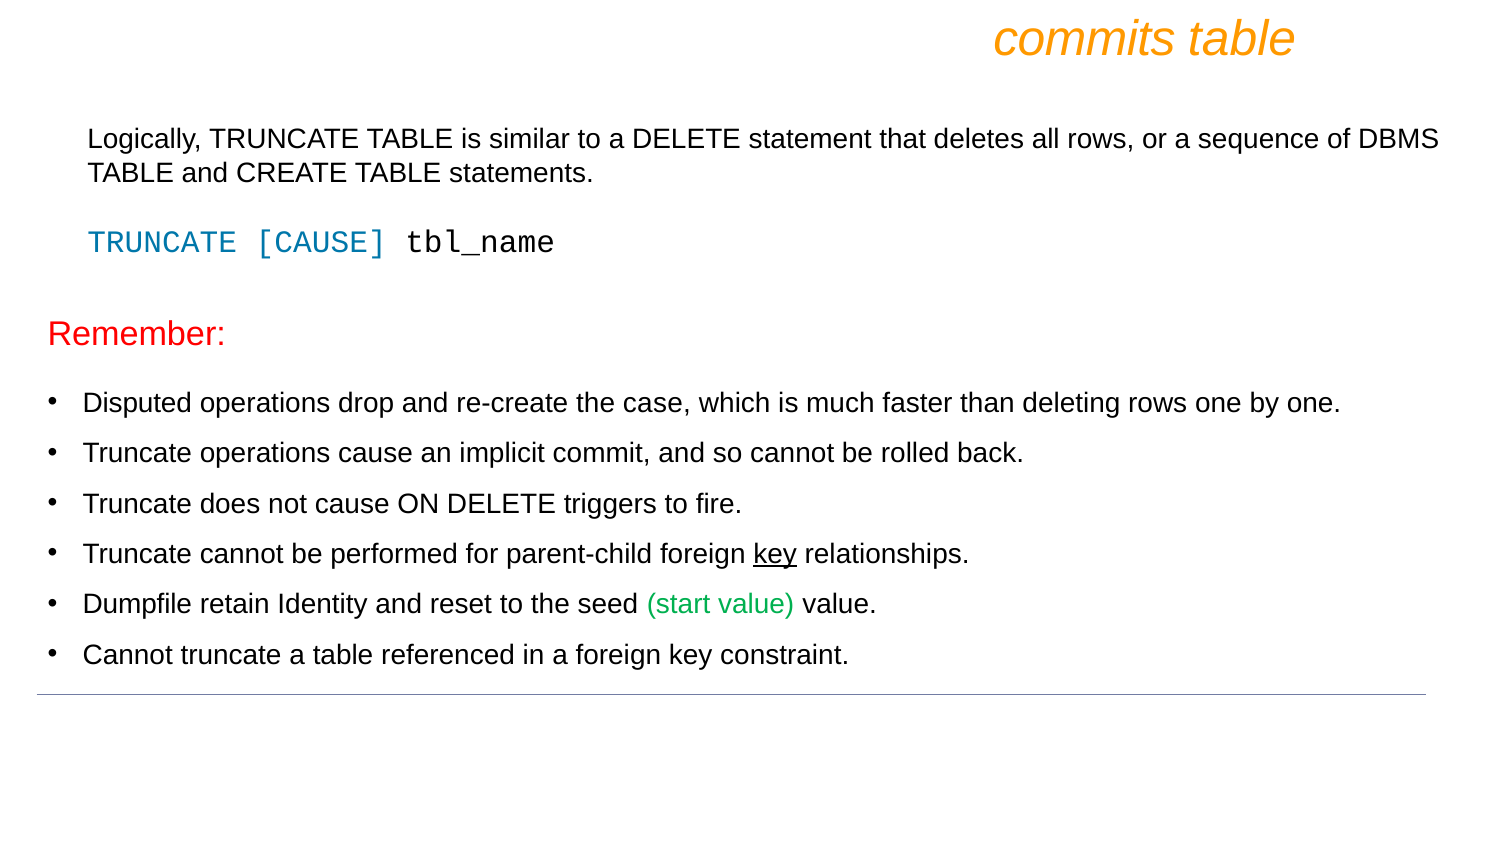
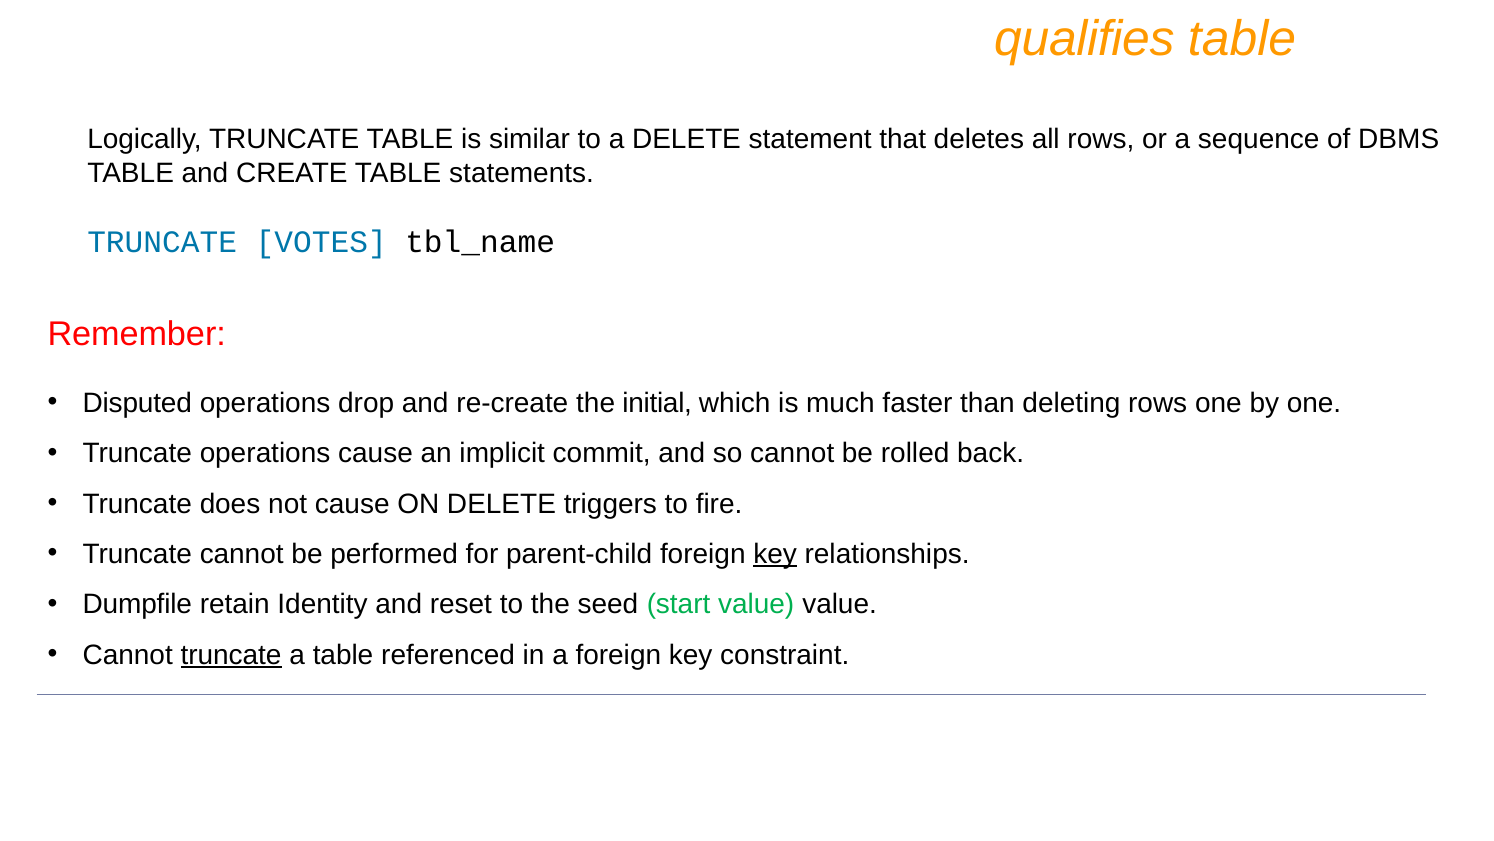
commits: commits -> qualifies (1084, 39)
TRUNCATE CAUSE: CAUSE -> VOTES (321, 242)
case: case -> initial (657, 403)
truncate underline: none -> present (231, 655)
